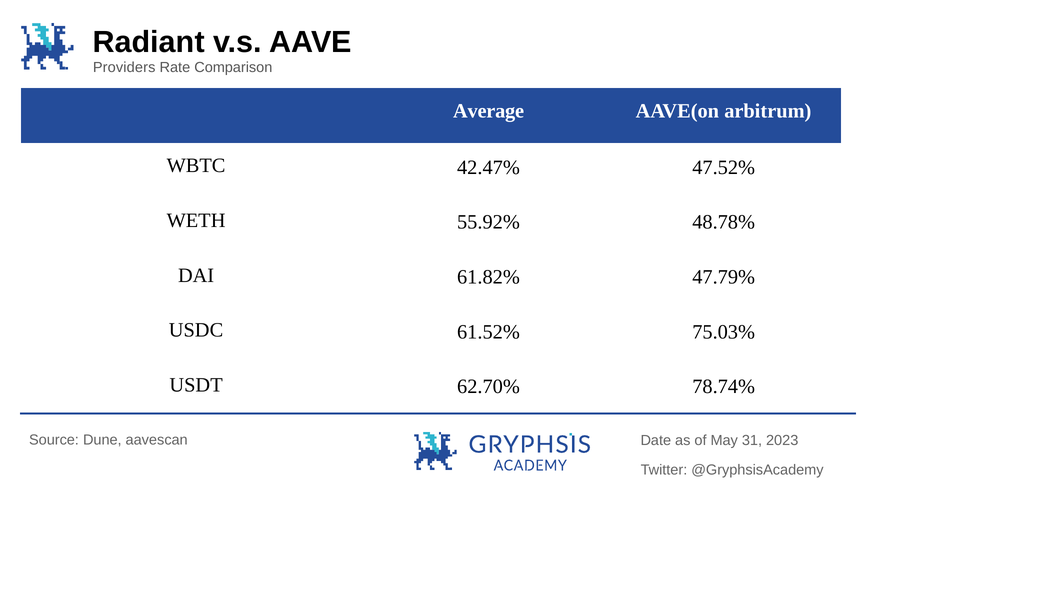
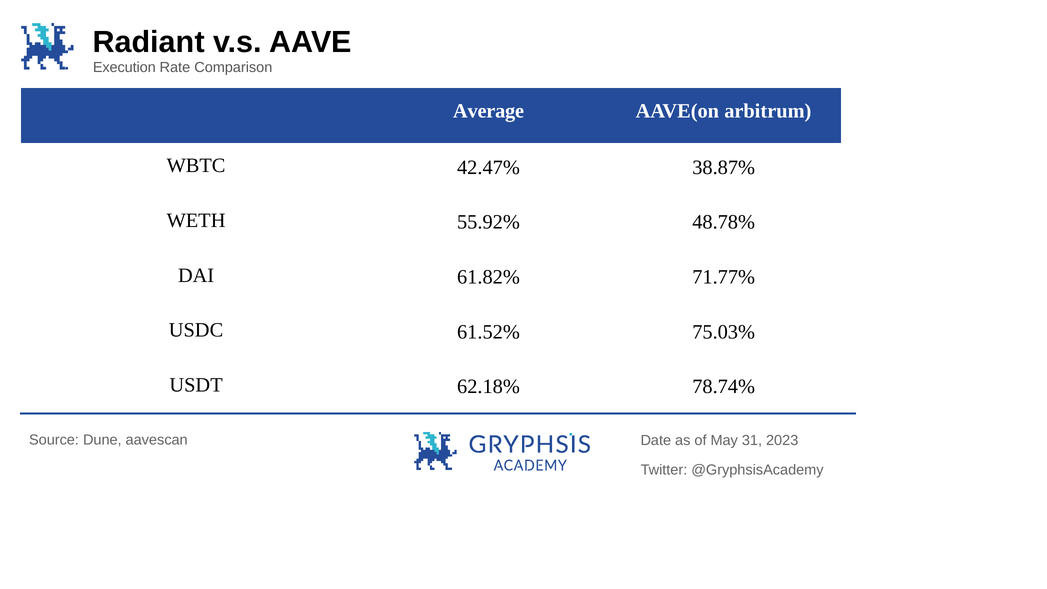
Providers: Providers -> Execution (124, 67)
47.52%: 47.52% -> 38.87% (724, 167)
47.79%: 47.79% -> 71.77% (724, 277)
62.70%: 62.70% -> 62.18% (488, 387)
